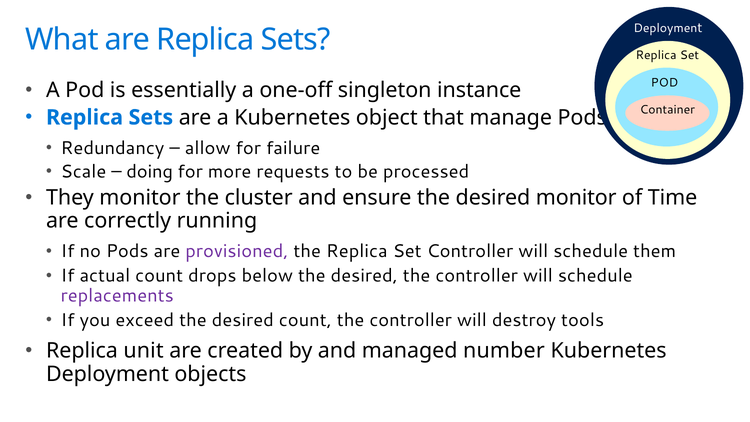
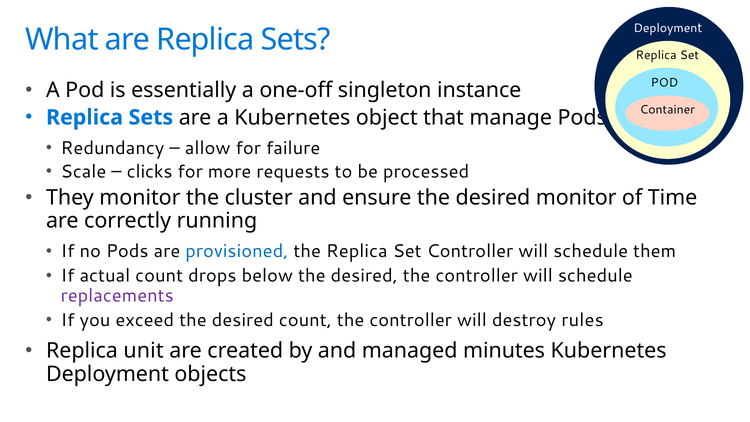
doing: doing -> clicks (150, 172)
provisioned colour: purple -> blue (237, 251)
tools: tools -> rules (583, 320)
number: number -> minutes (504, 351)
